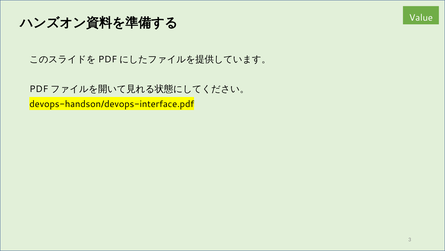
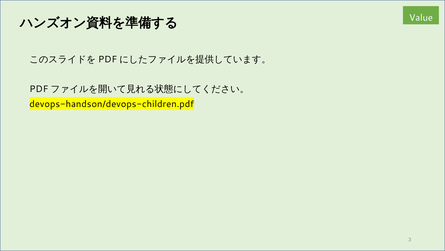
devops-handson/devops-interface.pdf: devops-handson/devops-interface.pdf -> devops-handson/devops-children.pdf (112, 104)
